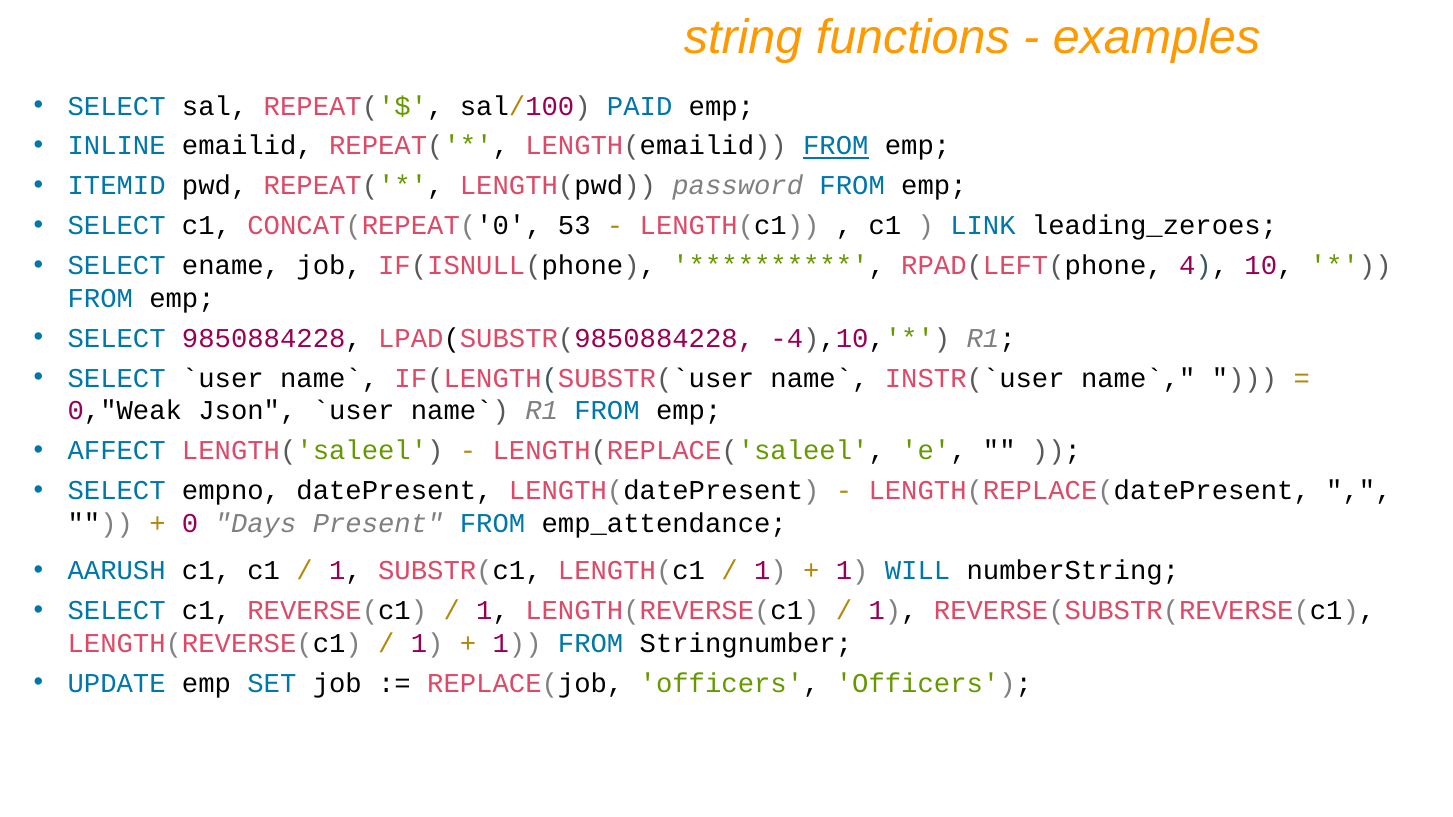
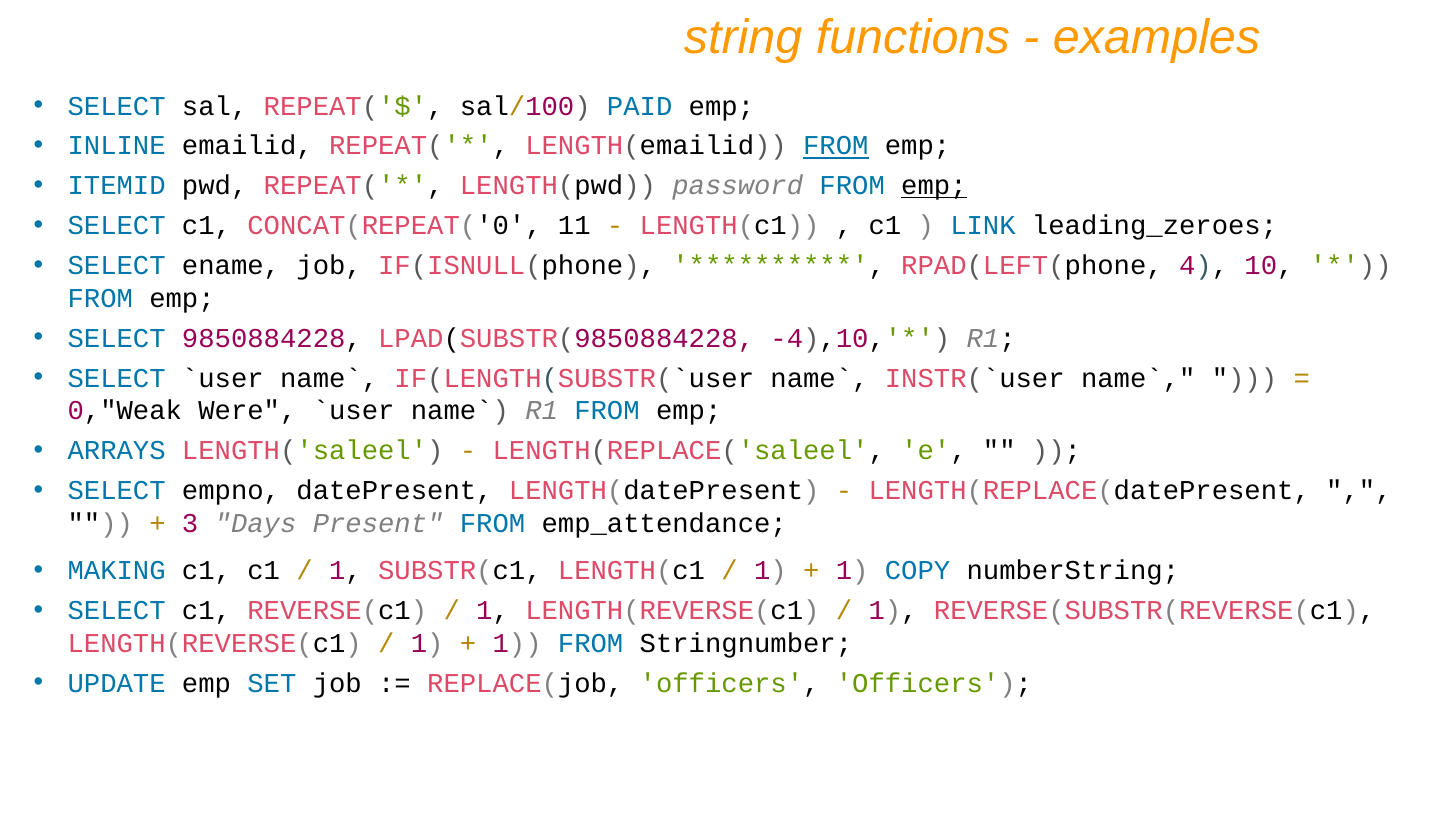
emp underline: none -> present (934, 186)
53: 53 -> 11 (574, 226)
Json: Json -> Were (247, 411)
AFFECT: AFFECT -> ARRAYS (117, 451)
0: 0 -> 3 (190, 524)
AARUSH: AARUSH -> MAKING (117, 571)
WILL: WILL -> COPY (918, 571)
